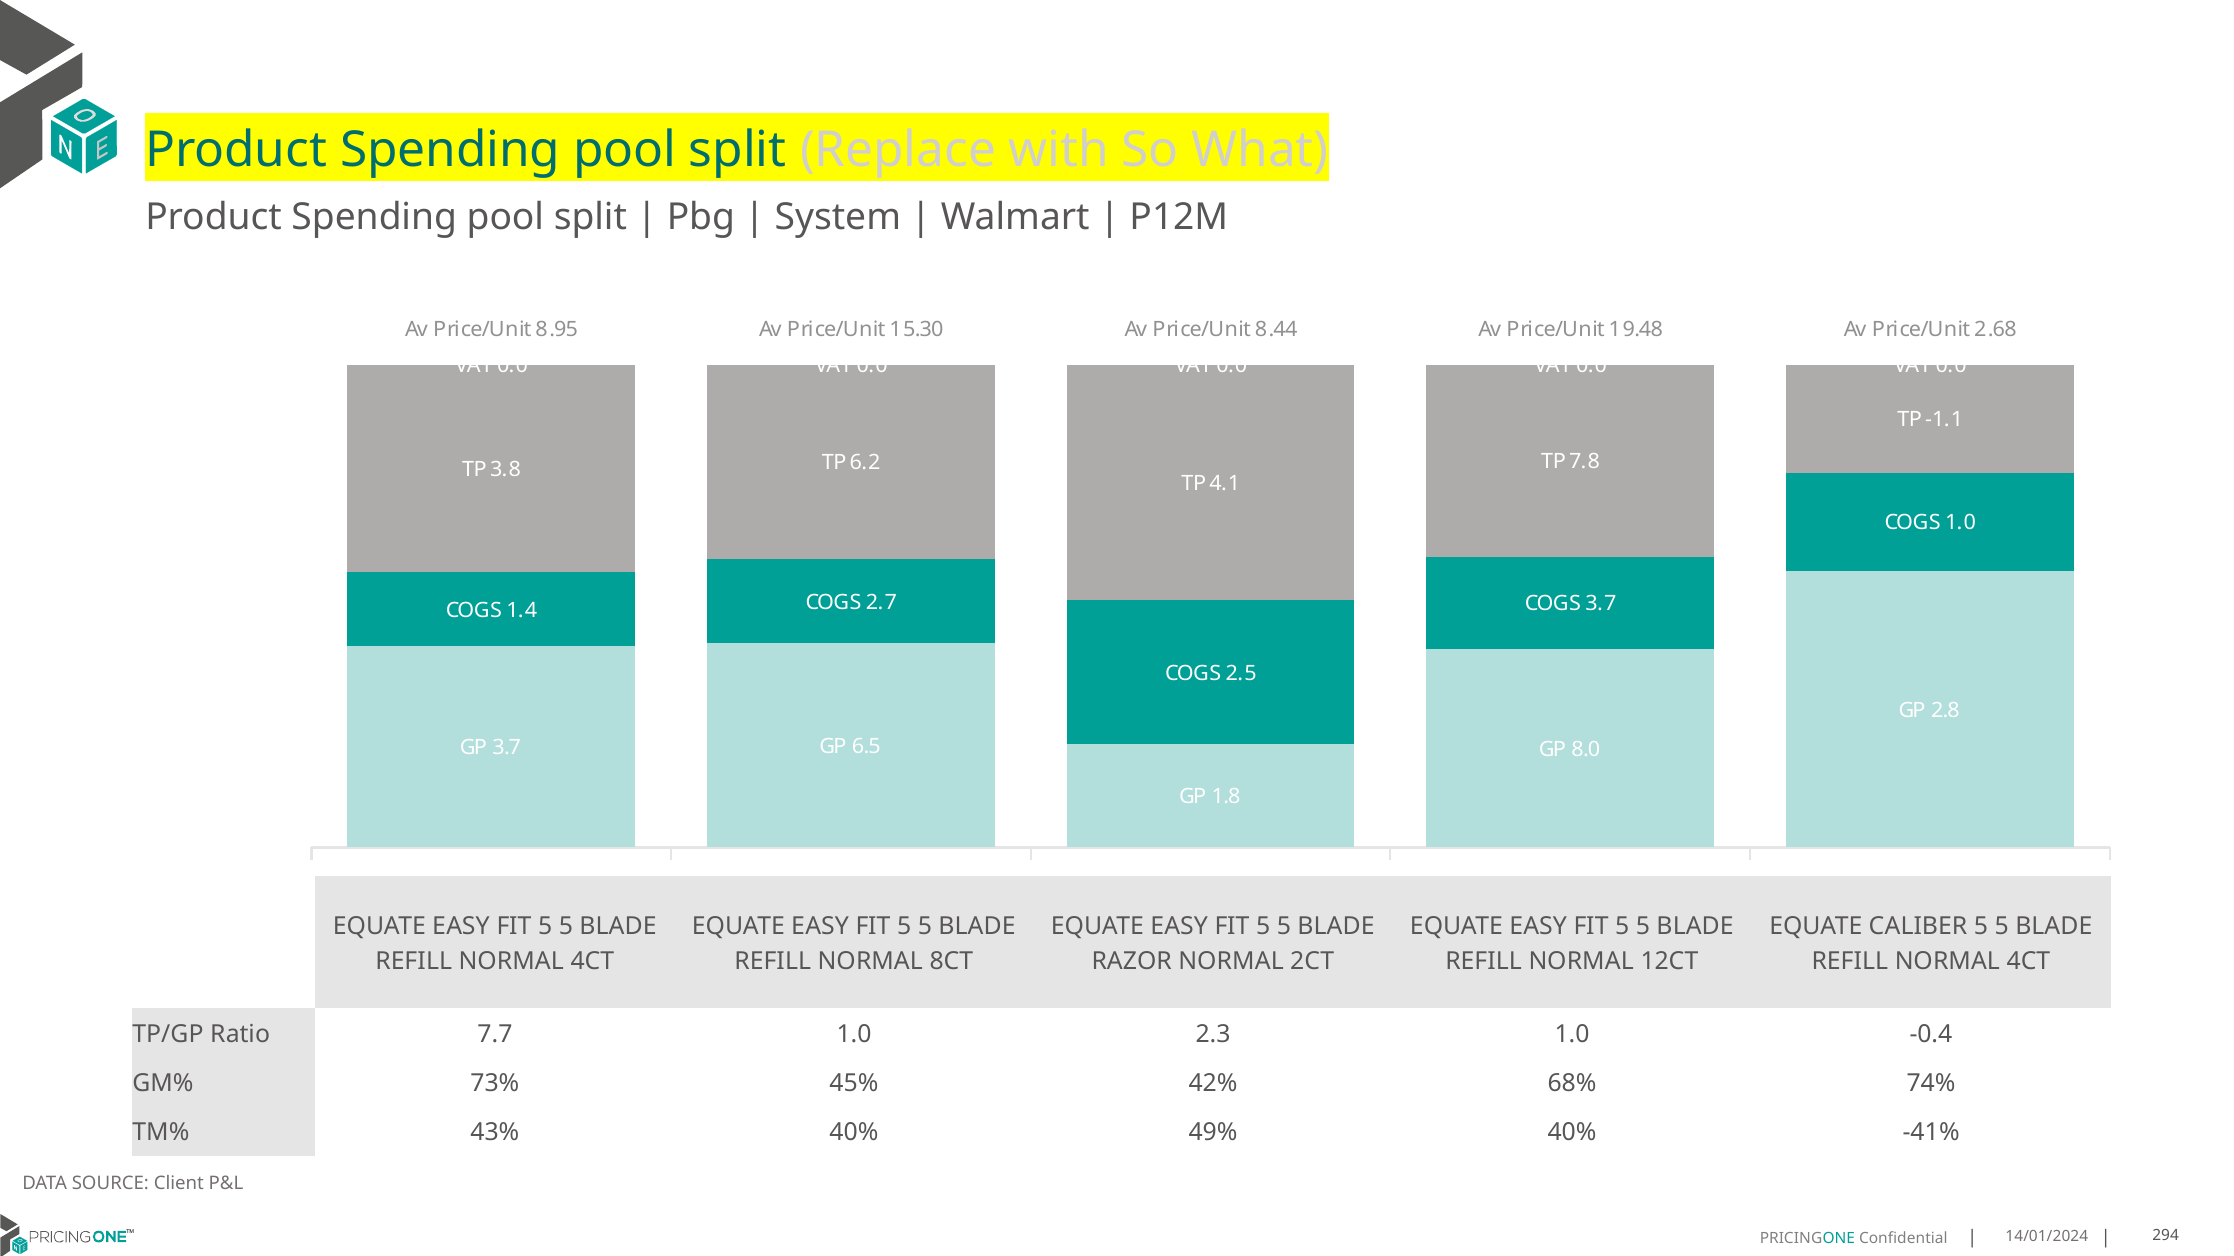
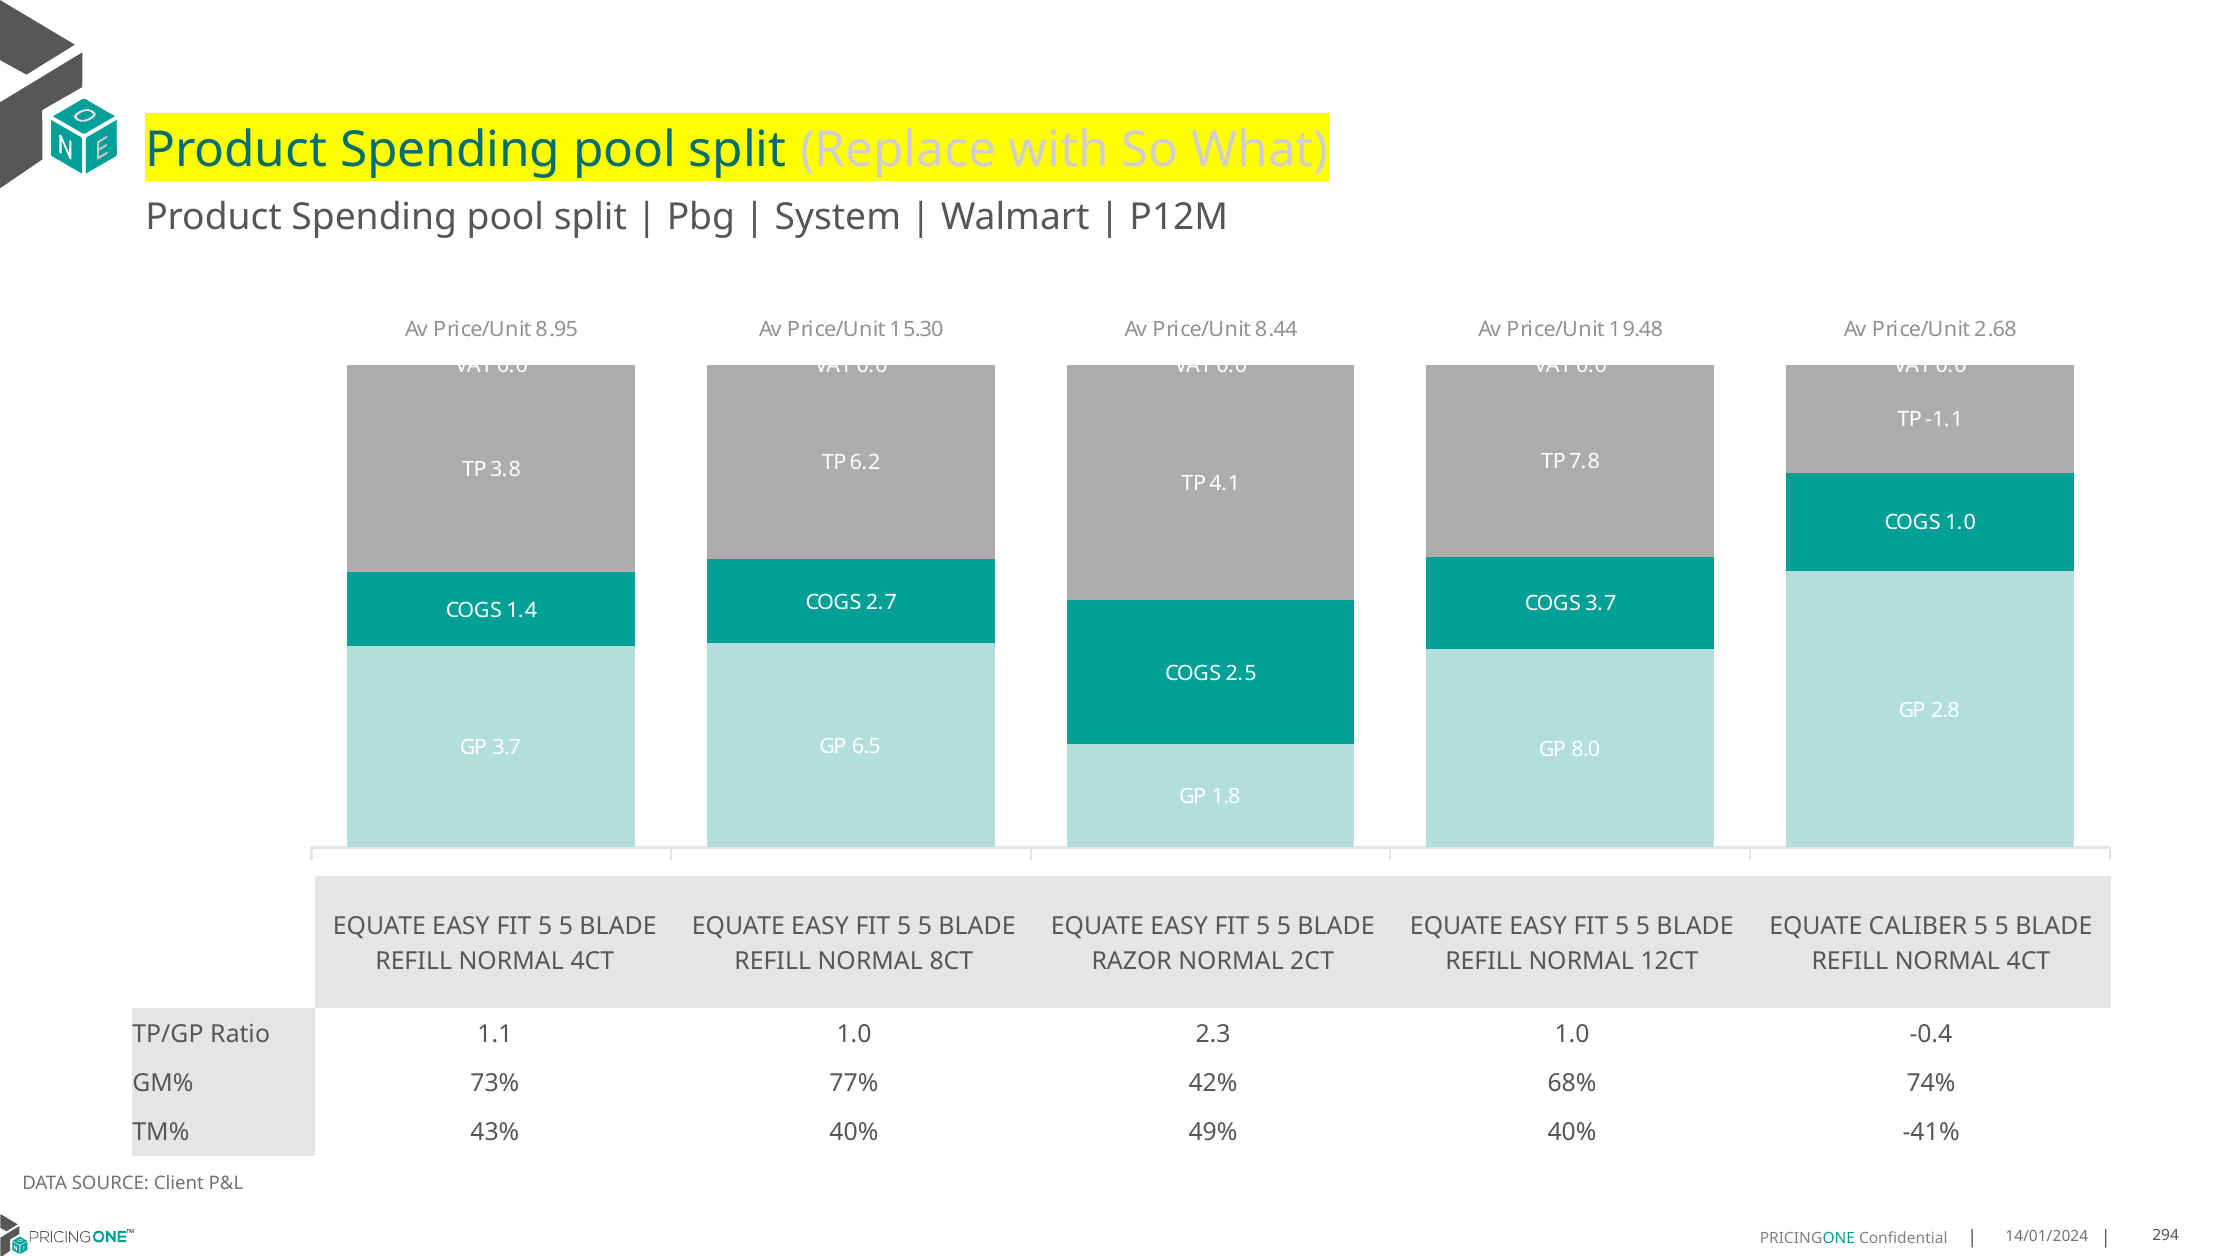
7.7: 7.7 -> 1.1 (495, 1035)
45%: 45% -> 77% (854, 1084)
